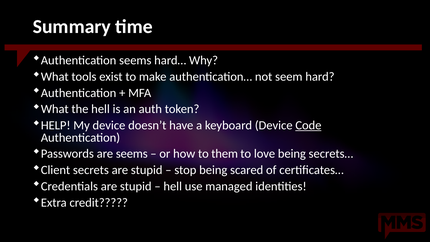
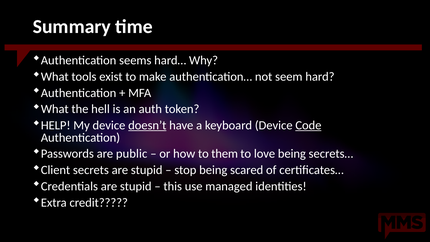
doesn’t underline: none -> present (147, 125)
are seems: seems -> public (132, 154)
hell: hell -> this (173, 186)
